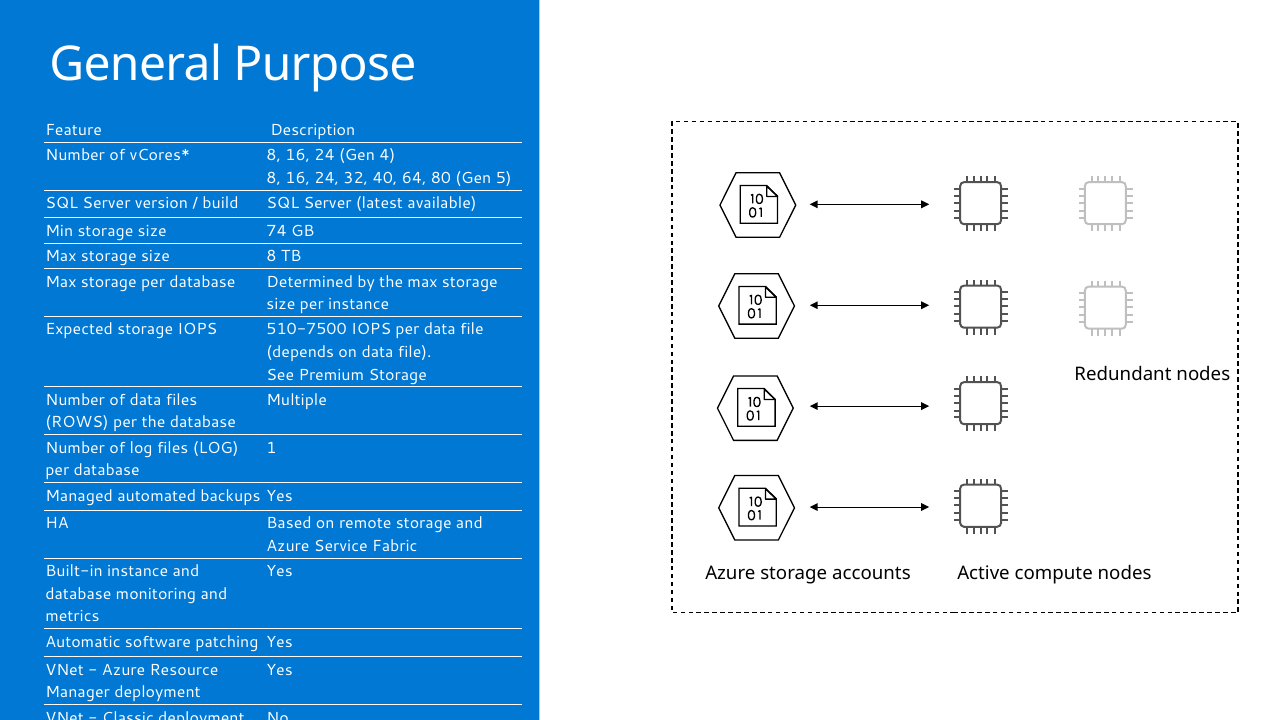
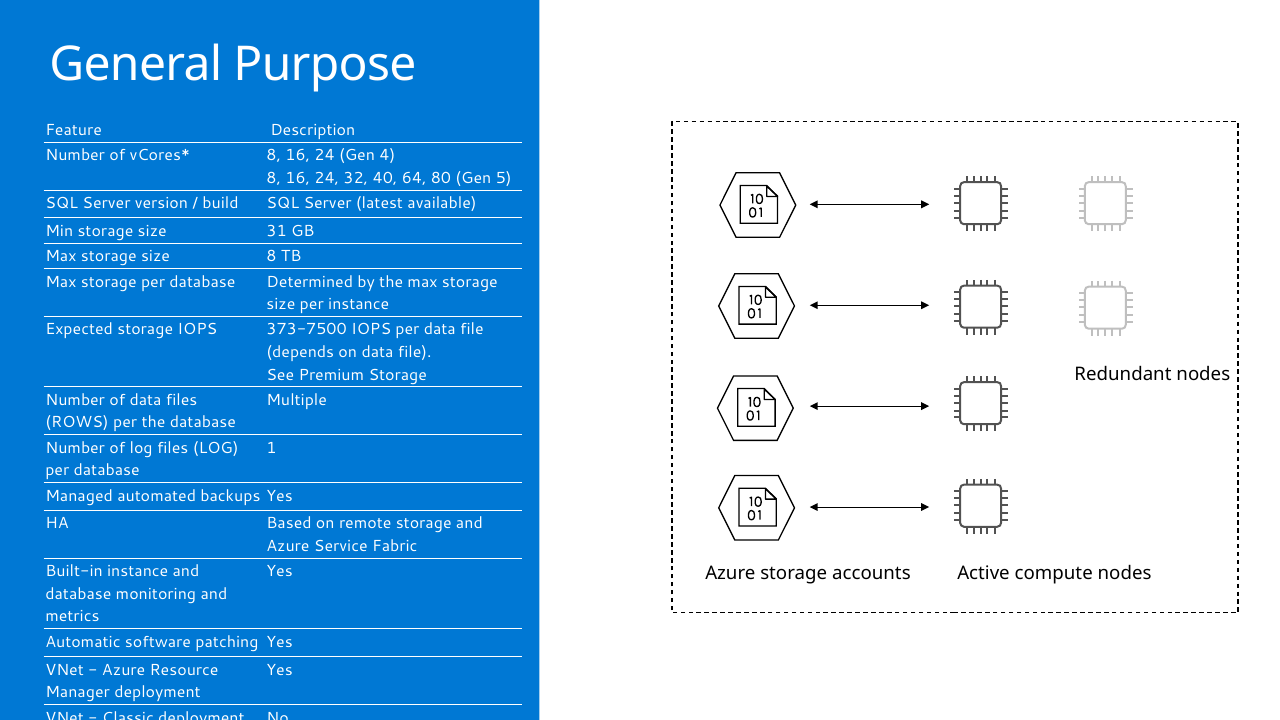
74: 74 -> 31 (277, 231)
510-7500: 510-7500 -> 373-7500 (307, 330)
